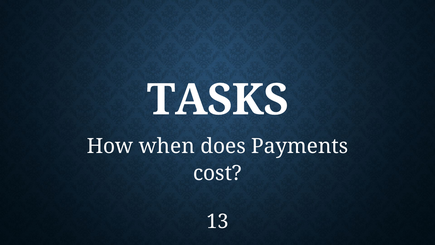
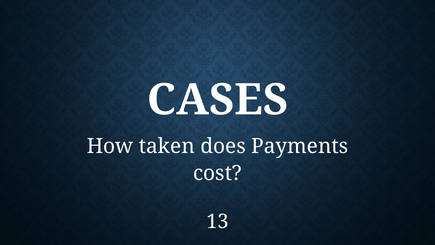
TASKS: TASKS -> CASES (217, 100)
when: when -> taken (167, 146)
